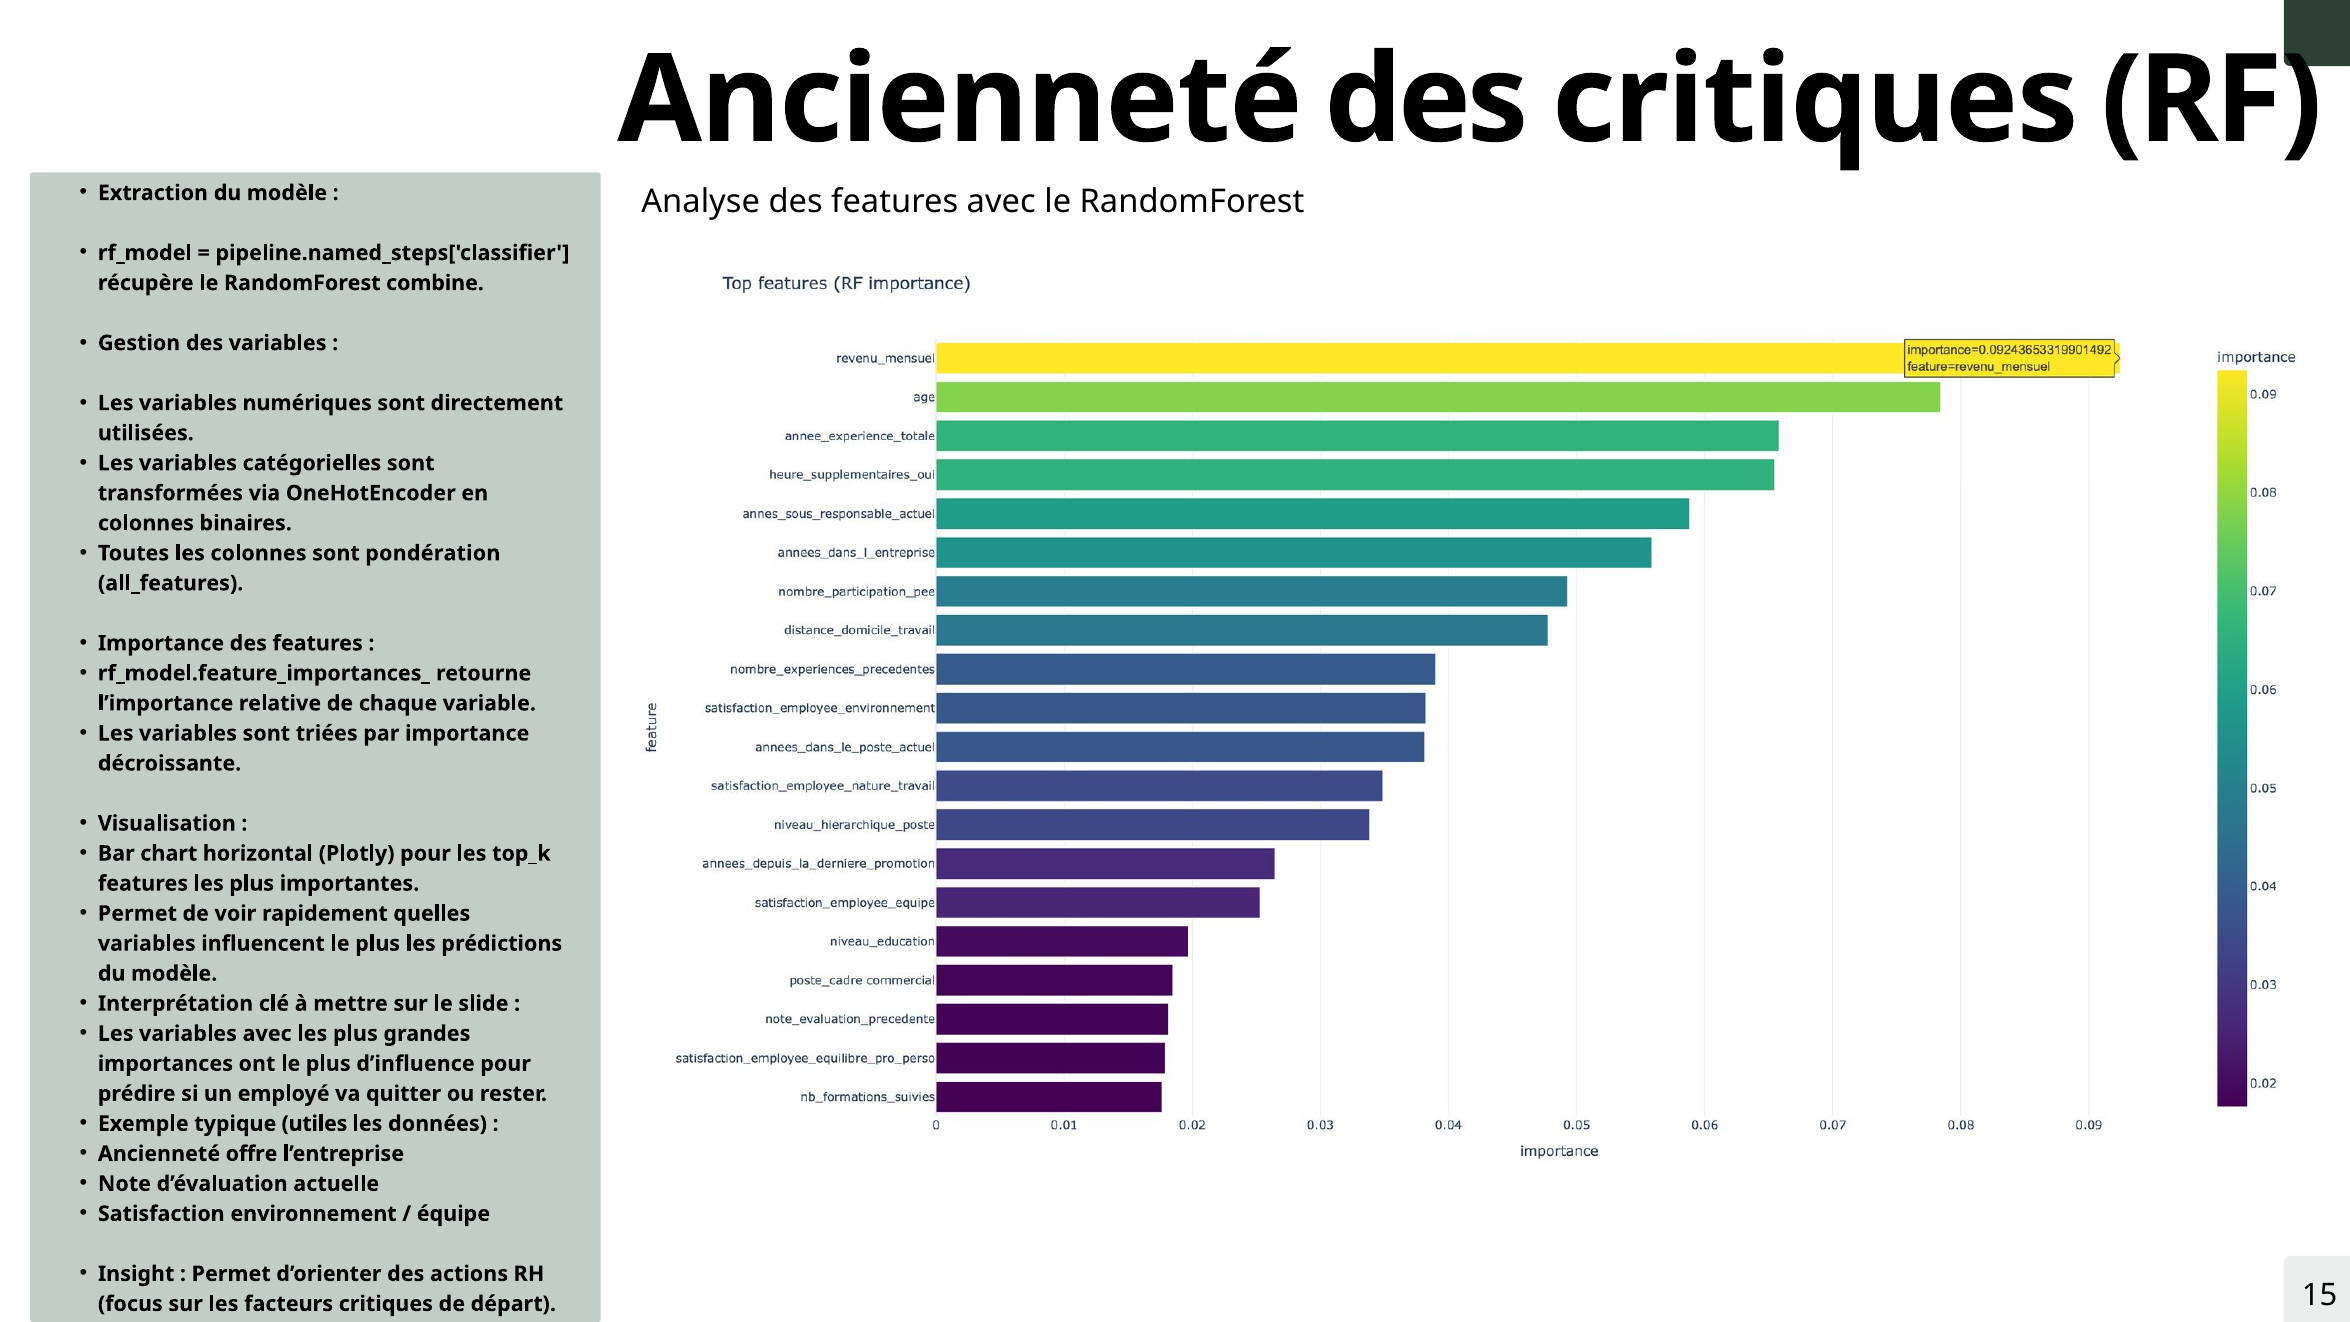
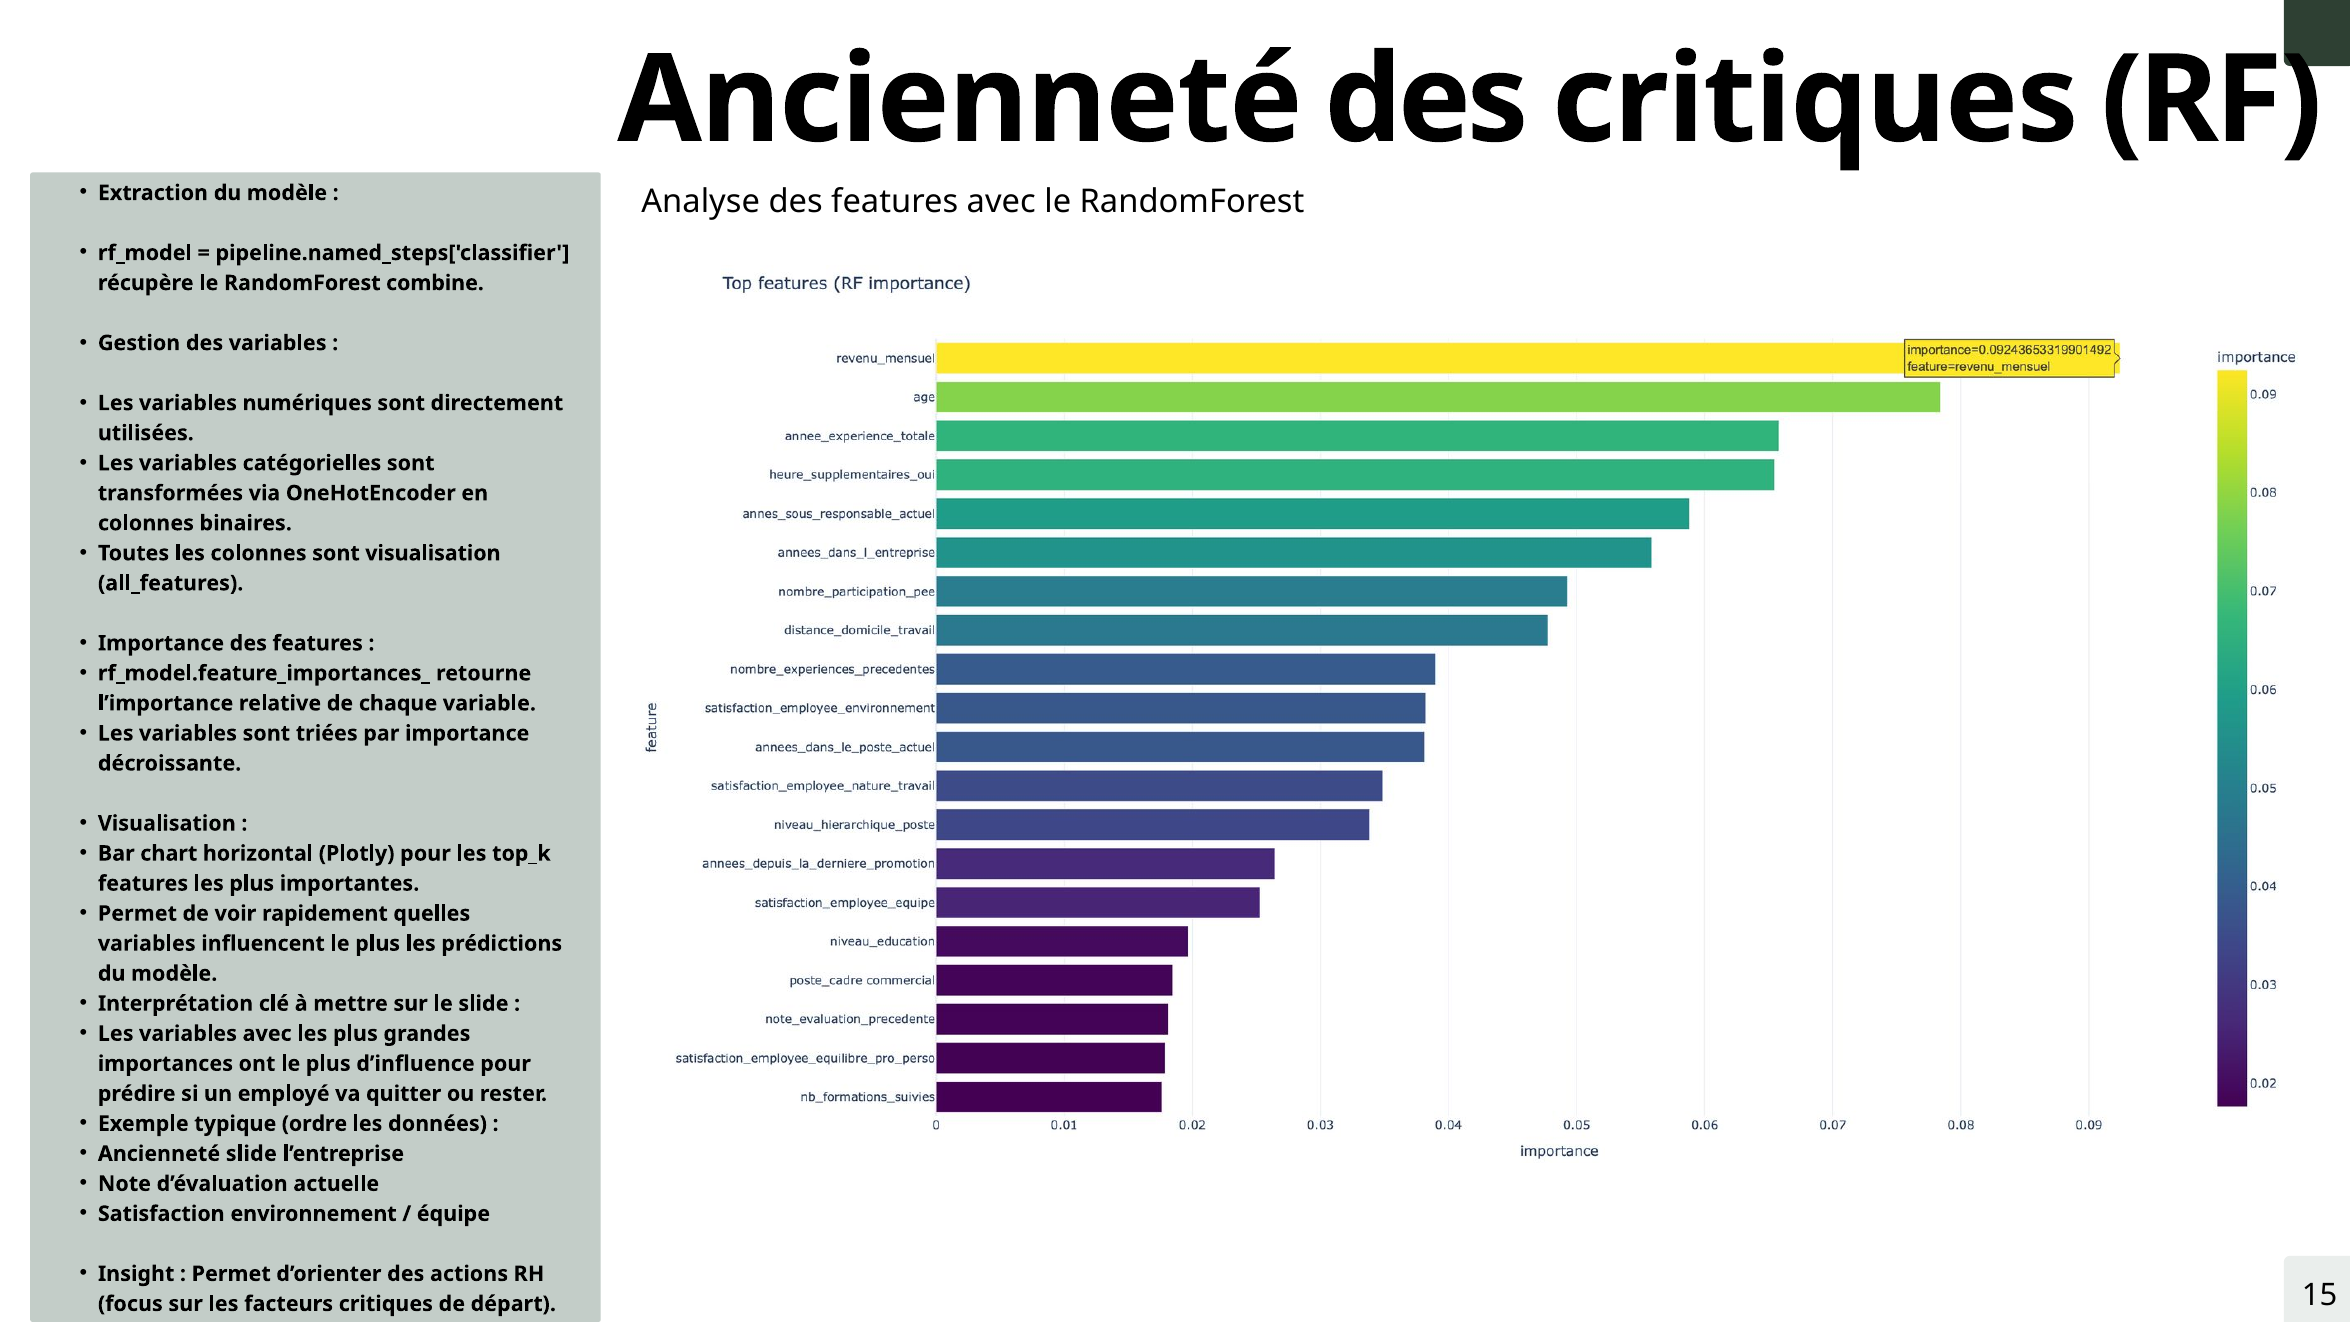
sont pondération: pondération -> visualisation (433, 553)
utiles: utiles -> ordre (314, 1124)
Ancienneté offre: offre -> slide (251, 1154)
